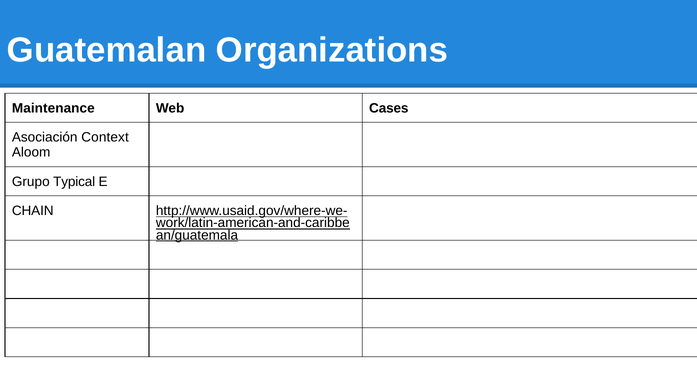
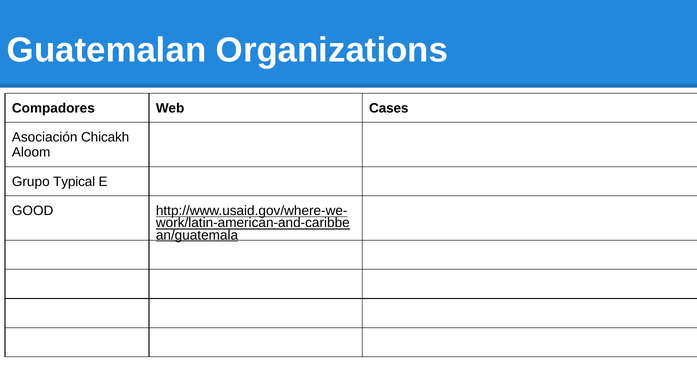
Maintenance: Maintenance -> Compadores (53, 108)
Context: Context -> Chicakh (105, 137)
CHAIN: CHAIN -> GOOD (33, 211)
